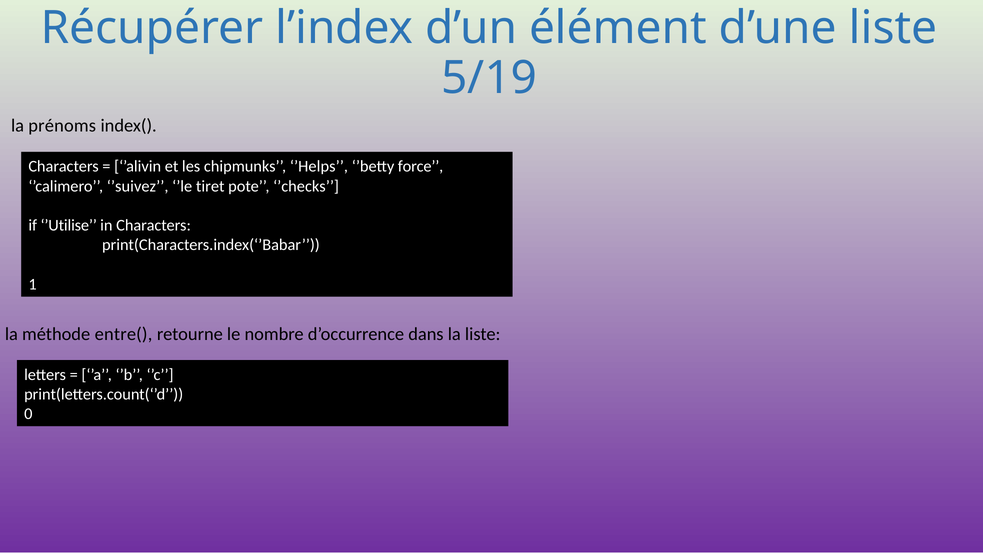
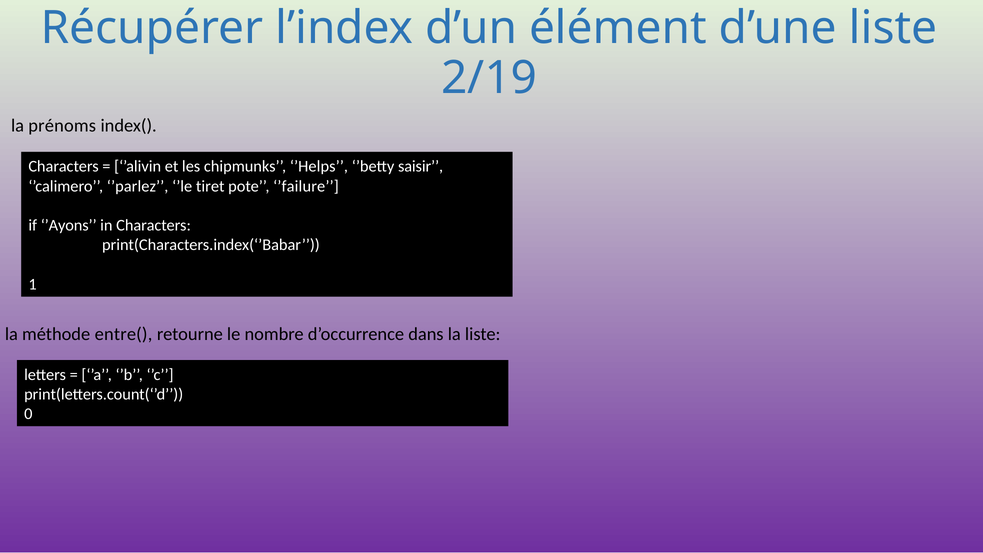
5/19: 5/19 -> 2/19 (489, 78)
force: force -> saisir (421, 166)
’suivez: ’suivez -> ’parlez (138, 186)
’checks: ’checks -> ’failure (306, 186)
’Utilise: ’Utilise -> ’Ayons (69, 225)
